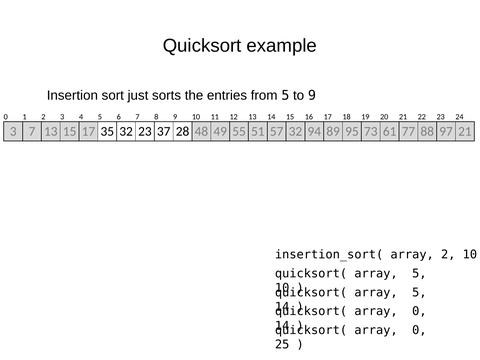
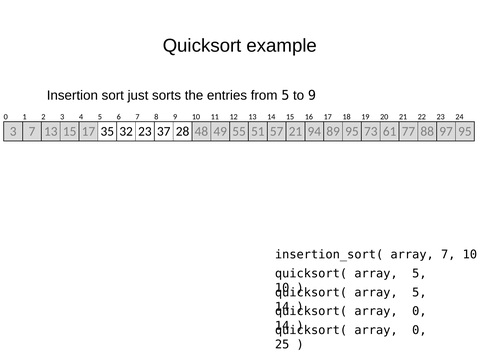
57 32: 32 -> 21 (295, 131)
97 21: 21 -> 95 (465, 131)
array 2: 2 -> 7 (448, 255)
